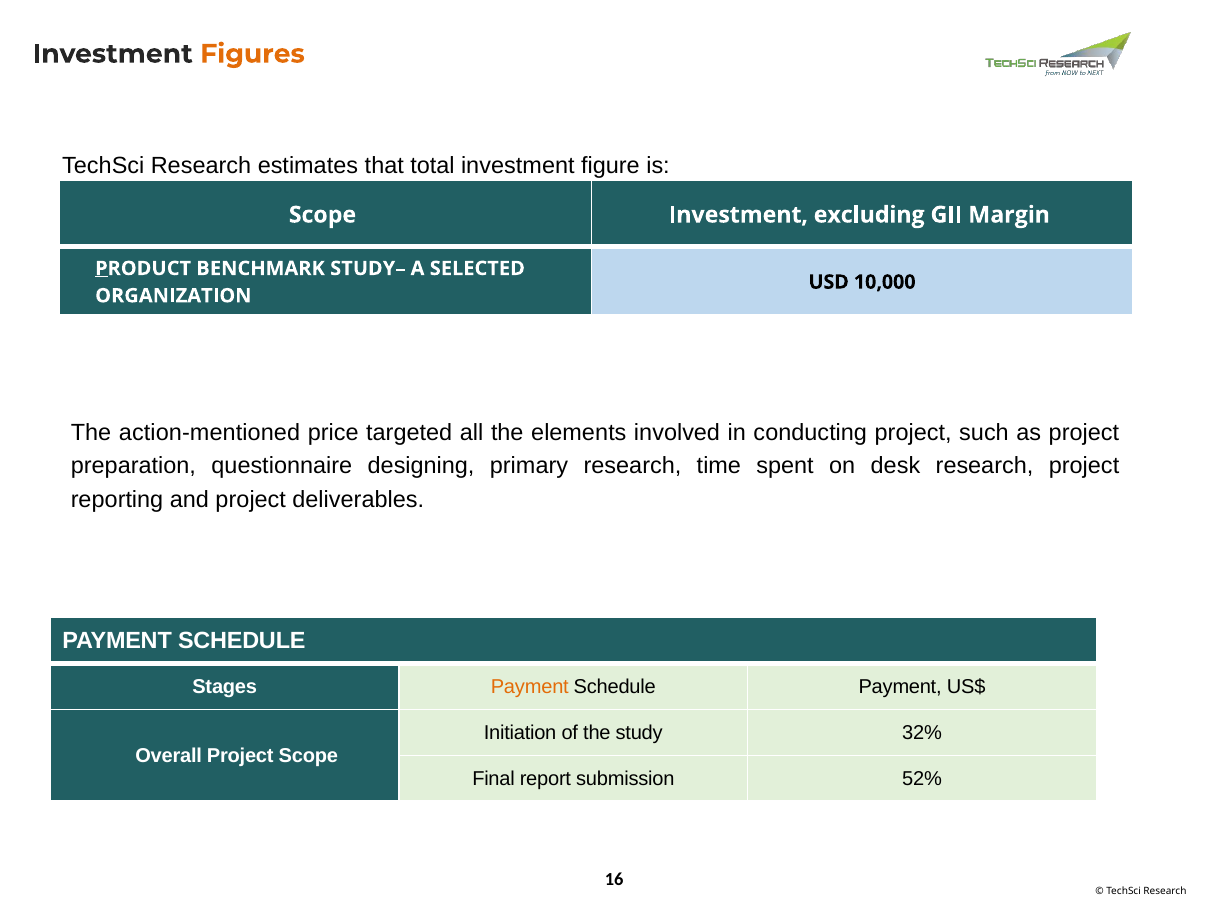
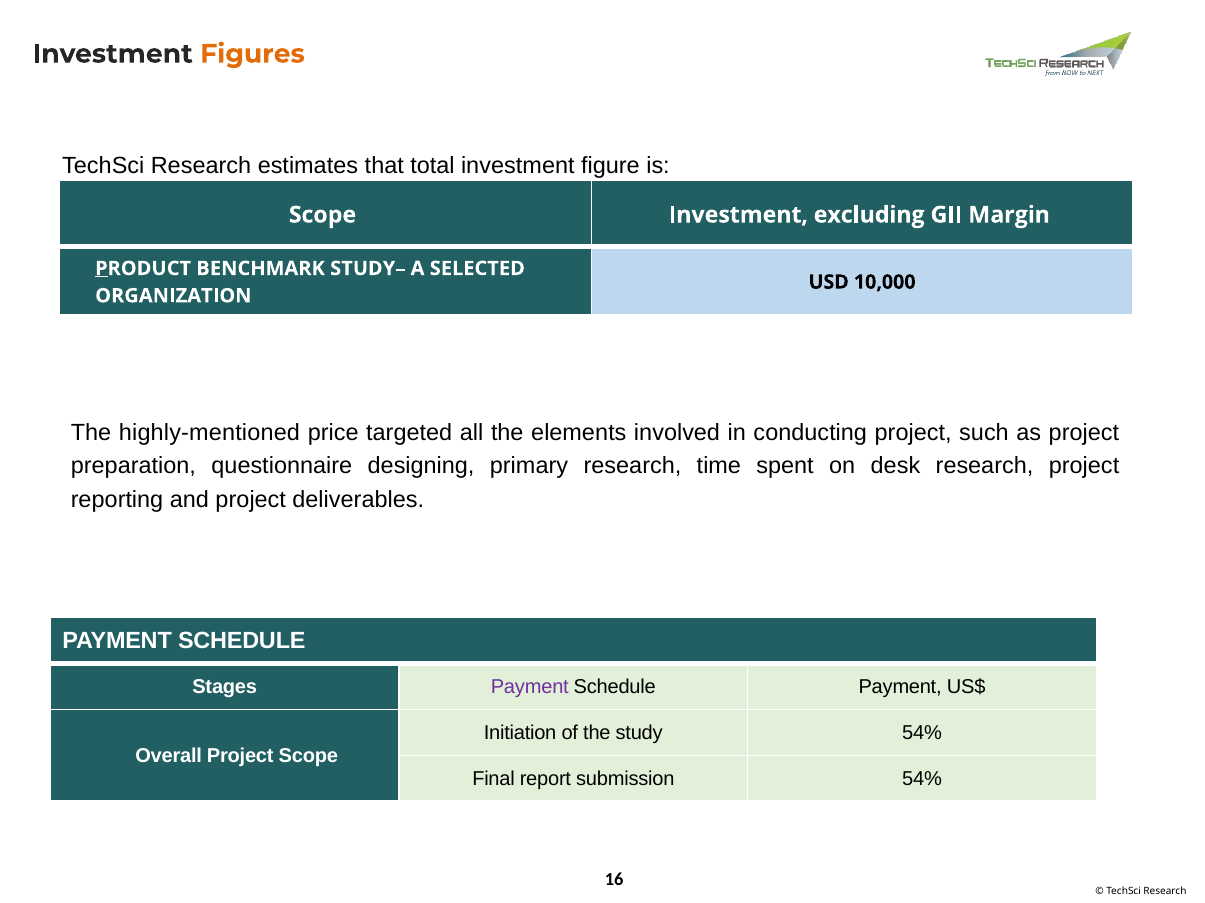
action-mentioned: action-mentioned -> highly-mentioned (209, 433)
Payment colour: orange -> purple (530, 687)
study 32%: 32% -> 54% (922, 733)
submission 52%: 52% -> 54% (922, 779)
